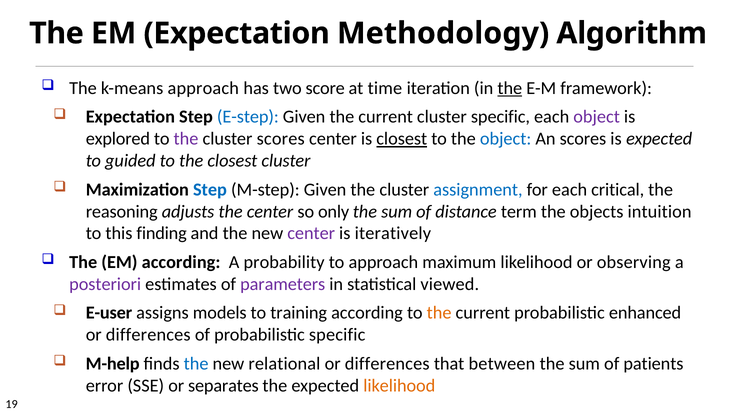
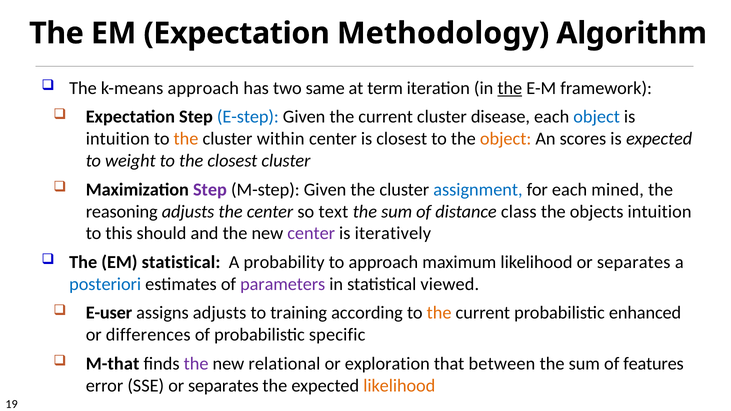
score: score -> same (325, 88)
time: time -> term (385, 88)
cluster specific: specific -> disease (500, 117)
object colour: purple -> blue (597, 117)
explored: explored -> intuition (118, 139)
the colour: purple -> orange (186, 139)
cluster scores: scores -> within (281, 139)
closest underline: present -> none (402, 139)
object colour: blue -> orange (506, 139)
guided: guided -> weight (130, 161)
Step colour: blue -> purple (210, 190)
critical: critical -> mined (618, 190)
only: only -> text (333, 212)
term: term -> class (519, 212)
finding: finding -> should (162, 234)
EM according: according -> statistical (181, 262)
likelihood or observing: observing -> separates (634, 262)
posteriori colour: purple -> blue (105, 284)
assigns models: models -> adjusts (220, 313)
M-help: M-help -> M-that (113, 364)
the colour: blue -> purple (196, 364)
differences: differences -> exploration (387, 364)
patients: patients -> features (653, 364)
